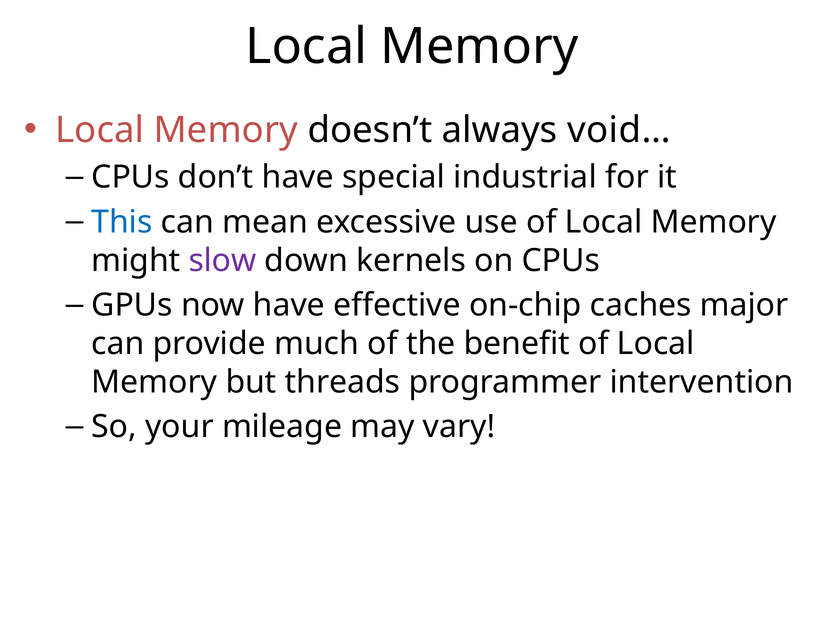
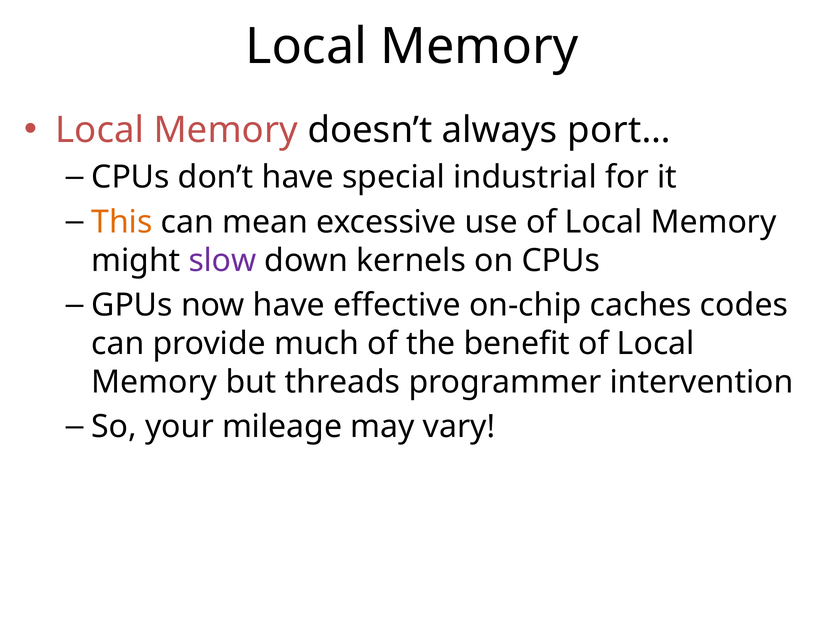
void…: void… -> port… (619, 130)
This colour: blue -> orange (122, 222)
major: major -> codes (744, 305)
